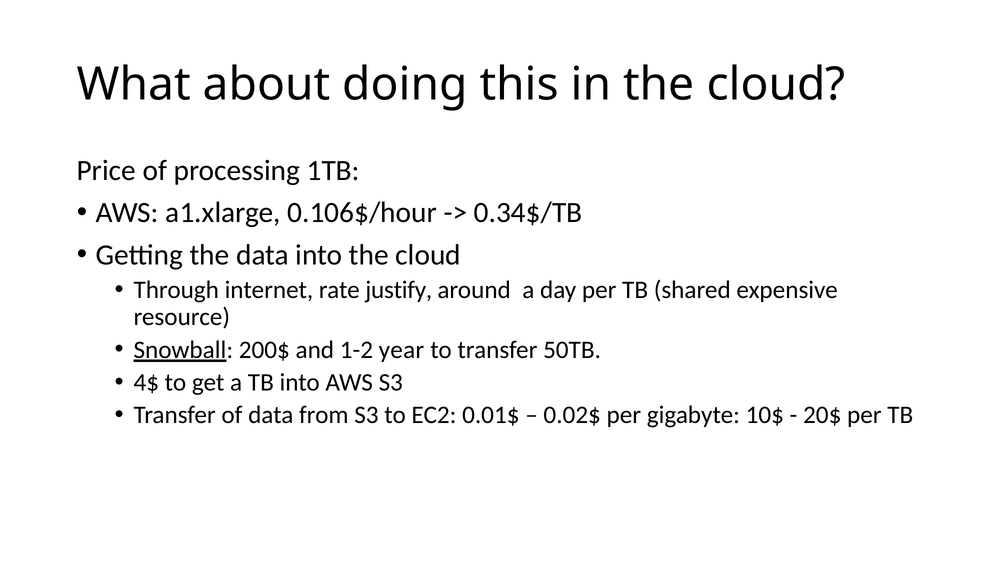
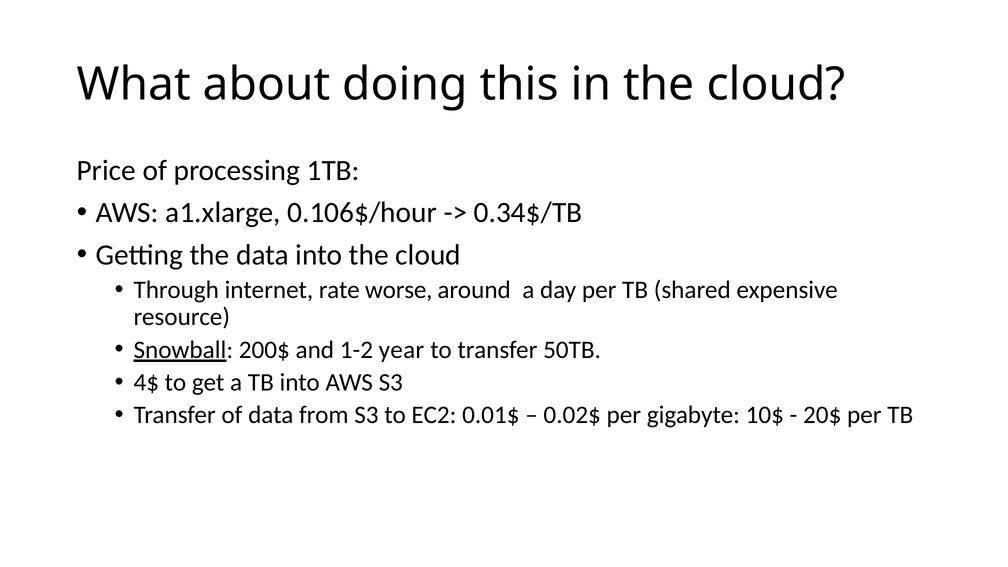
justify: justify -> worse (399, 290)
